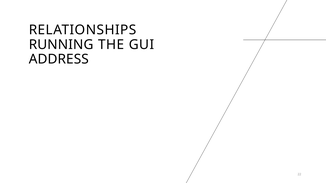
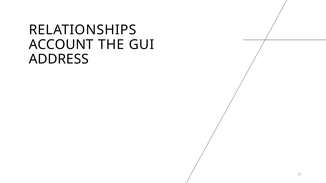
RUNNING: RUNNING -> ACCOUNT (61, 45)
